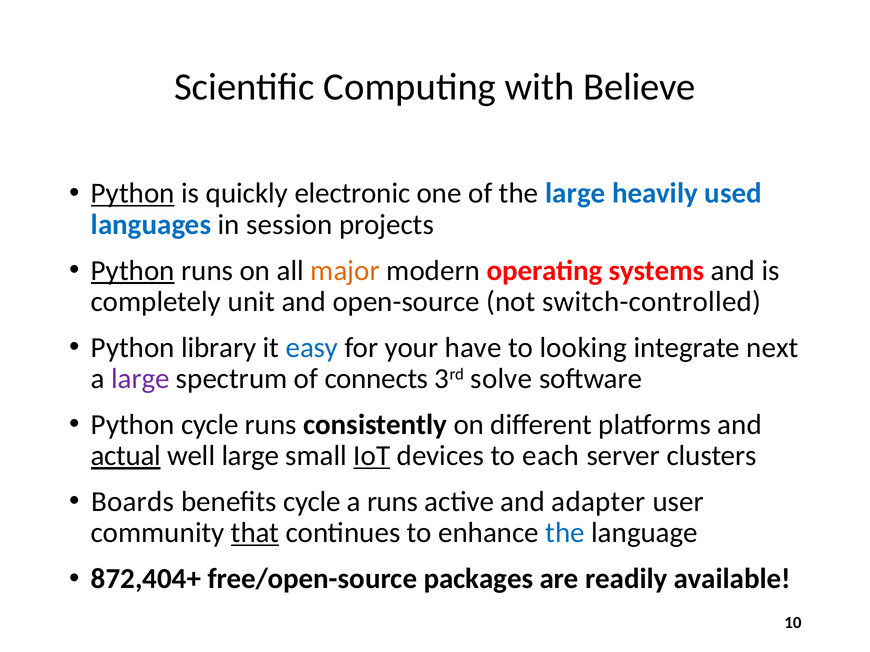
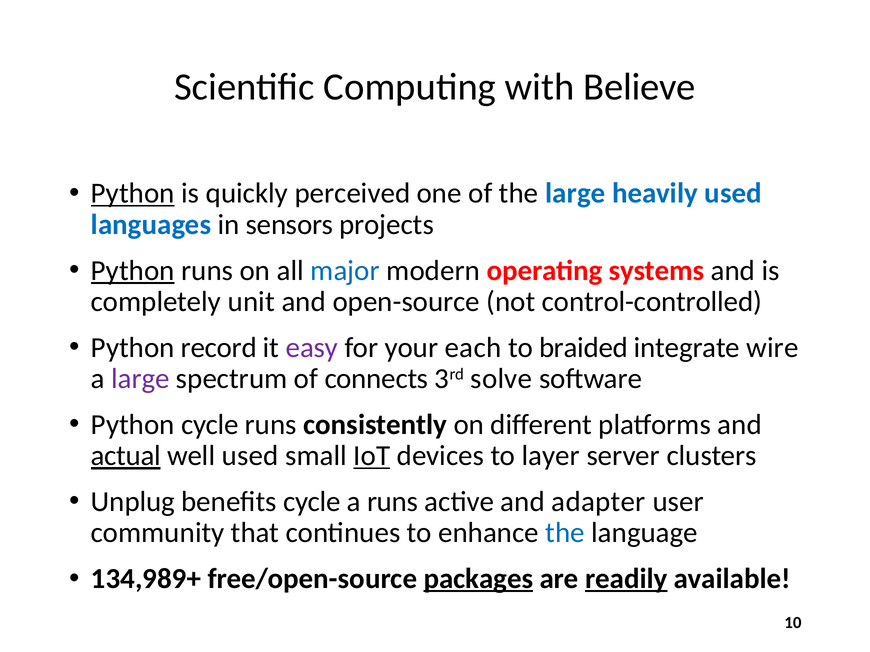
electronic: electronic -> perceived (352, 194)
session: session -> sensors (290, 225)
major colour: orange -> blue (345, 271)
switch-controlled: switch-controlled -> control-controlled (652, 302)
library: library -> record (219, 348)
easy colour: blue -> purple (312, 348)
have: have -> each (473, 348)
looking: looking -> braided (584, 348)
next: next -> wire (772, 348)
well large: large -> used (250, 456)
each: each -> layer (551, 456)
Boards: Boards -> Unplug (133, 502)
that underline: present -> none (255, 533)
872,404+: 872,404+ -> 134,989+ (146, 579)
packages underline: none -> present (478, 579)
readily underline: none -> present (626, 579)
